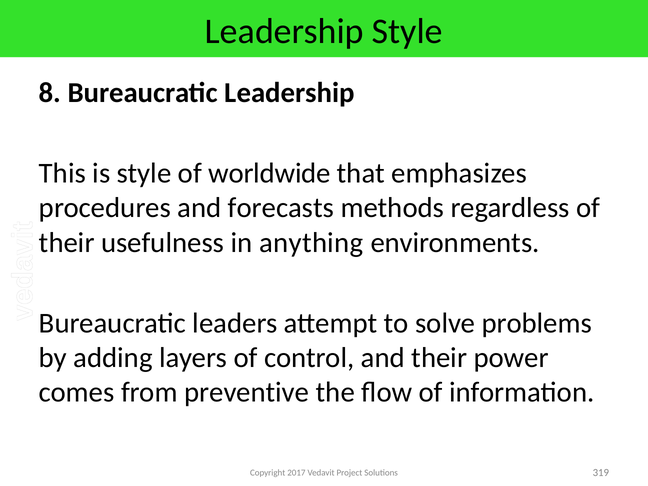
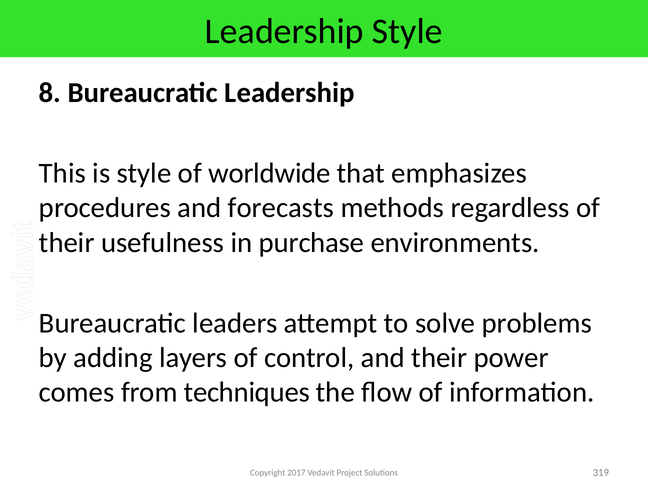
anything: anything -> purchase (312, 243)
preventive: preventive -> techniques (247, 392)
